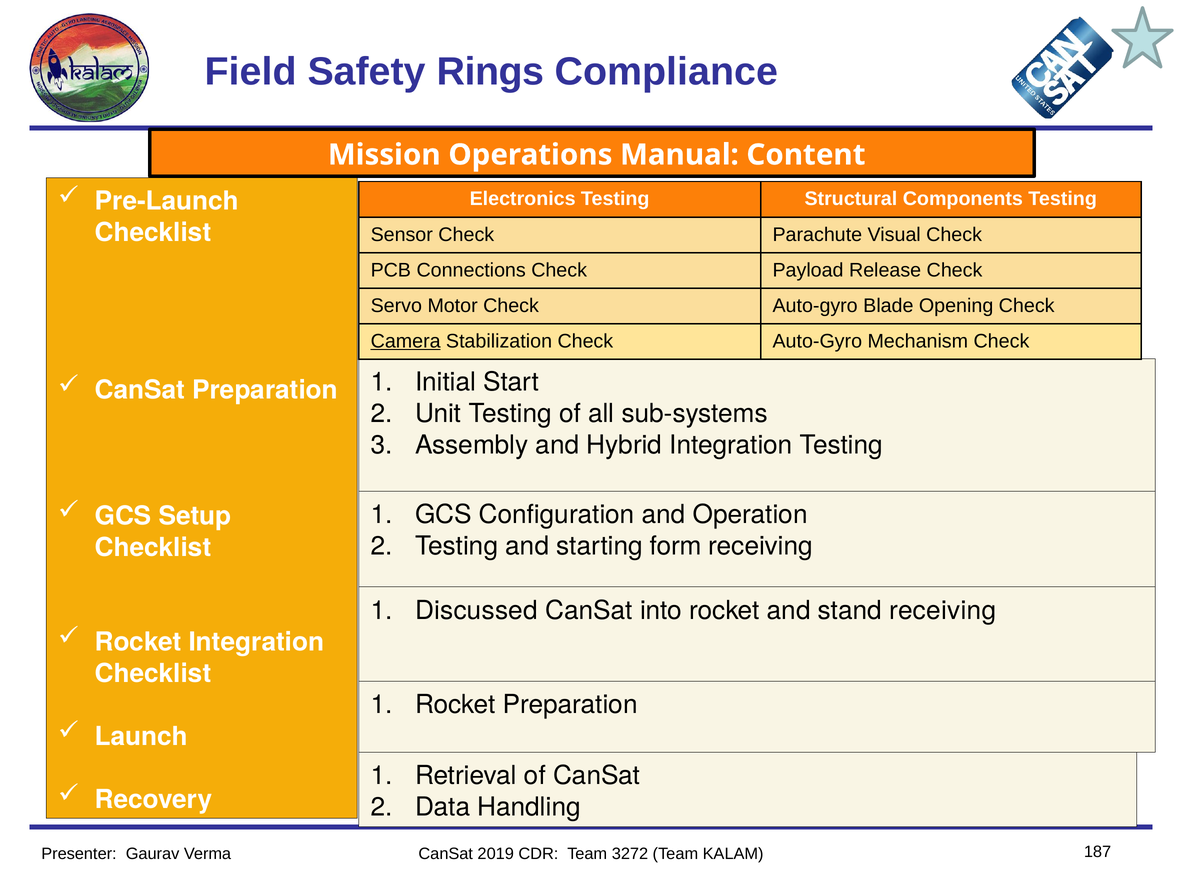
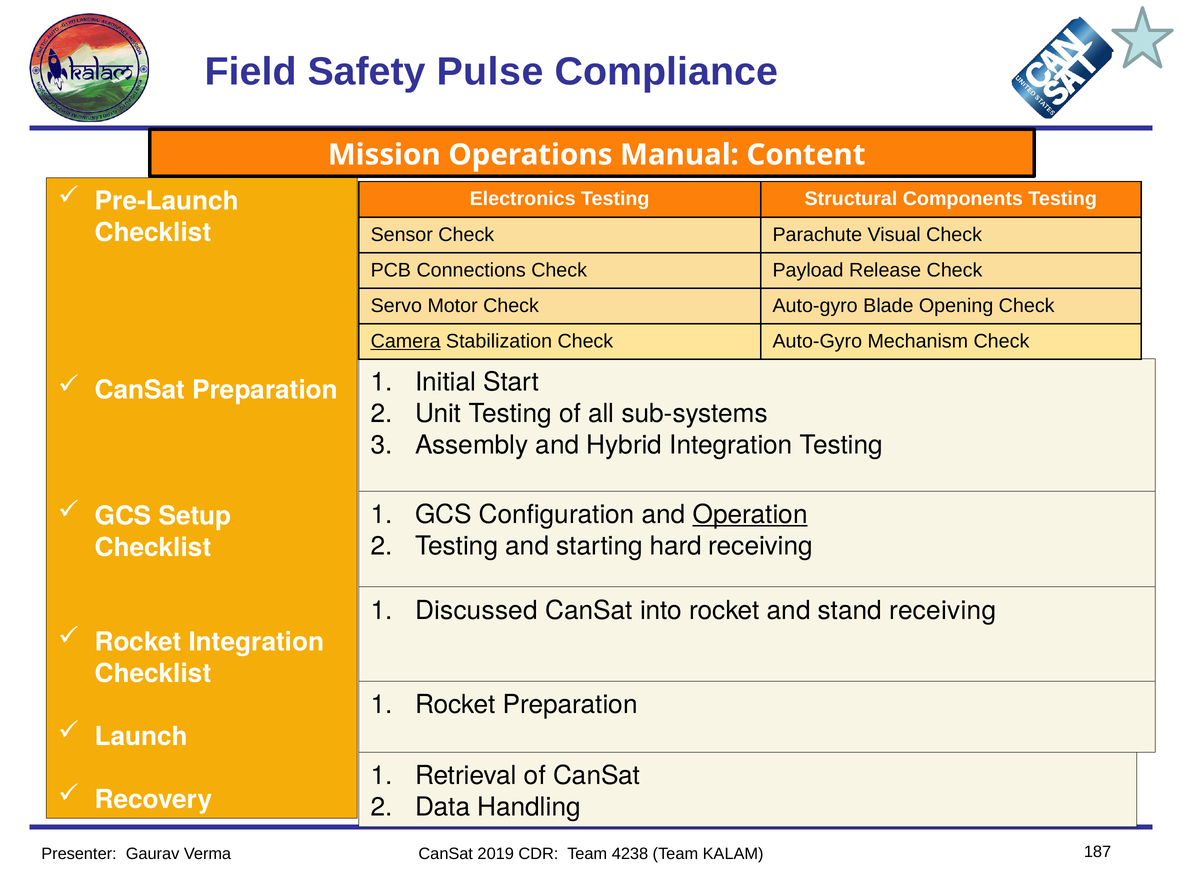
Rings: Rings -> Pulse (490, 72)
Operation underline: none -> present (750, 515)
form: form -> hard (676, 546)
3272: 3272 -> 4238 (630, 854)
